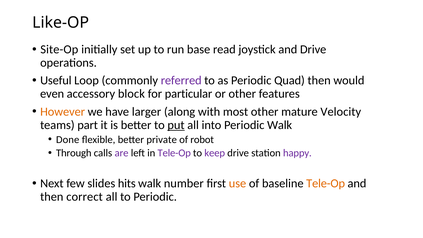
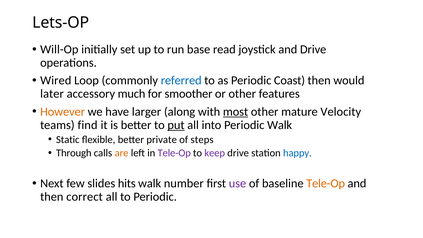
Like-OP: Like-OP -> Lets-OP (61, 23)
Site-Op: Site-Op -> Will-Op (59, 49)
Useful: Useful -> Wired (56, 81)
referred colour: purple -> blue (181, 81)
Quad: Quad -> Coast (290, 81)
even: even -> later (52, 94)
block: block -> much (132, 94)
particular: particular -> smoother (189, 94)
most underline: none -> present (236, 112)
part: part -> find (88, 125)
Done: Done -> Static (68, 139)
robot: robot -> steps (202, 139)
are colour: purple -> orange (122, 153)
happy colour: purple -> blue (297, 153)
use colour: orange -> purple (237, 183)
